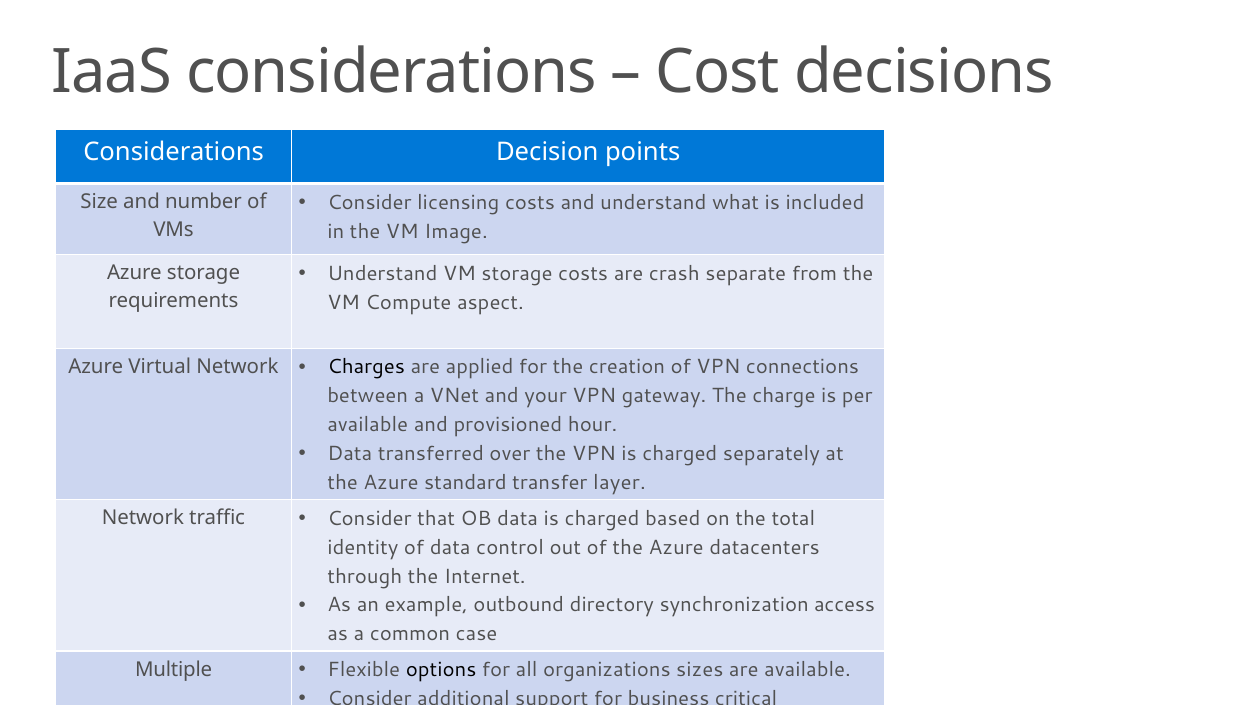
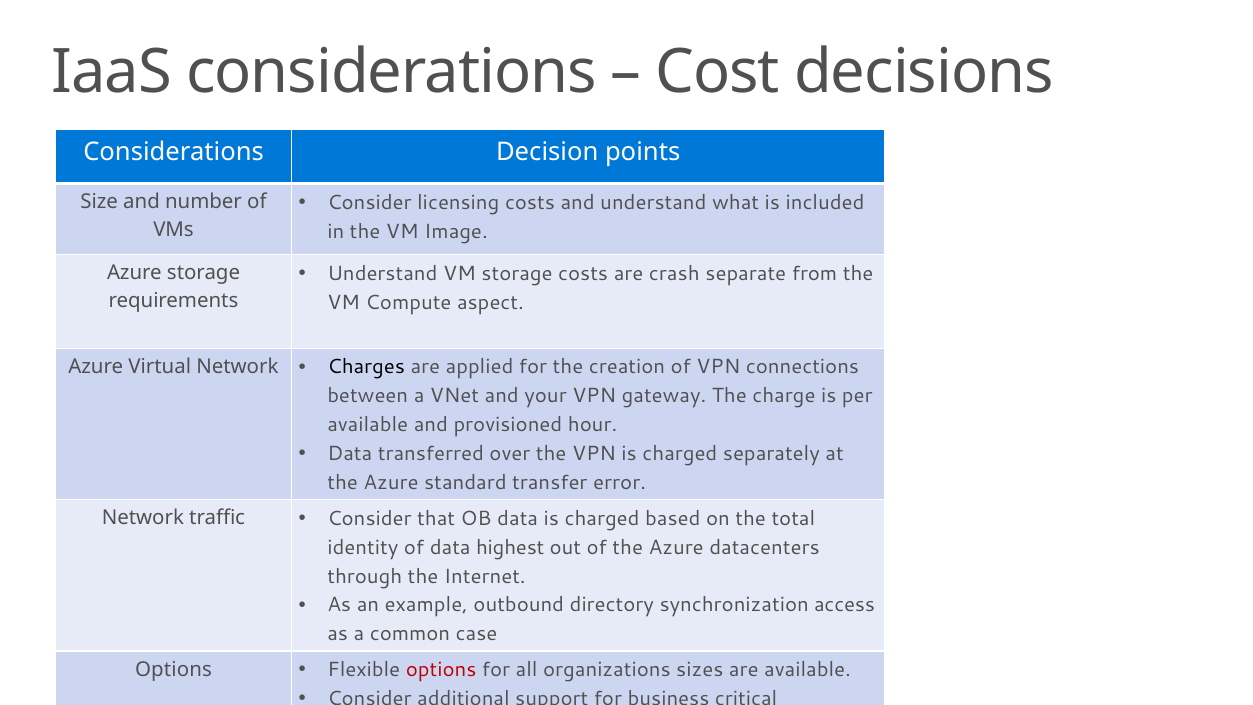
layer: layer -> error (620, 483)
control: control -> highest (510, 547)
Multiple: Multiple -> Options (173, 669)
options colour: black -> red (441, 670)
